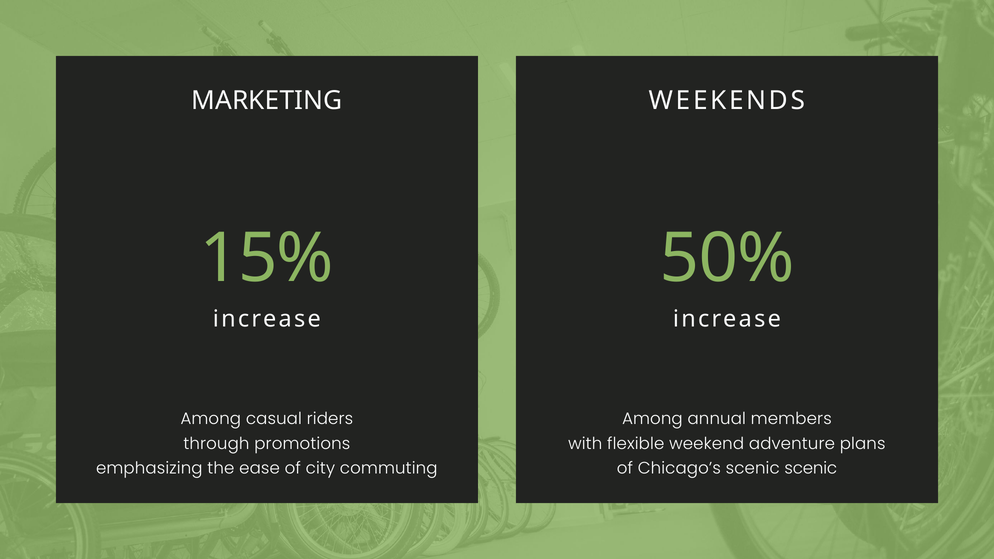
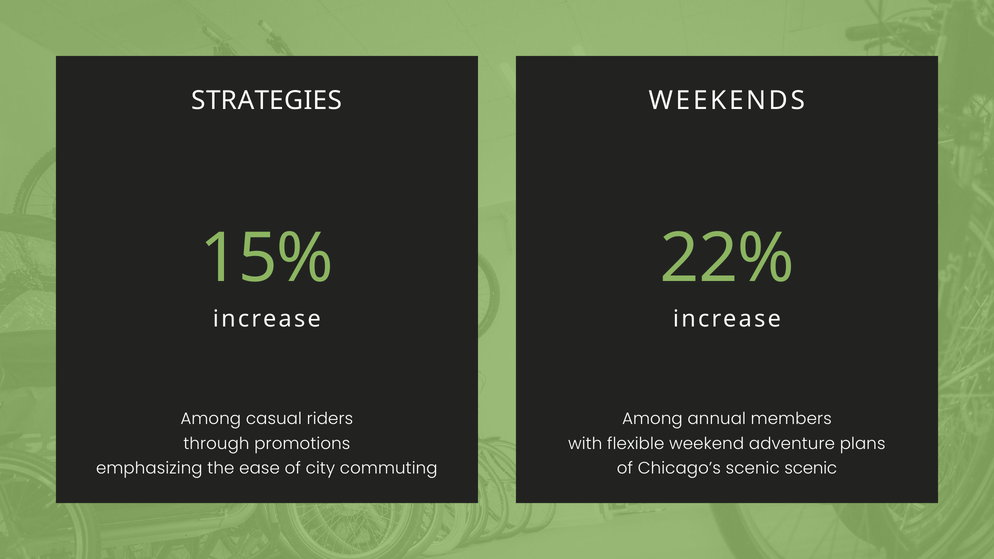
MARKETING: MARKETING -> STRATEGIES (267, 101)
50%: 50% -> 22% (727, 259)
